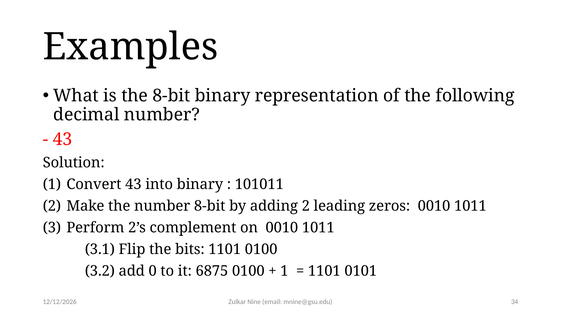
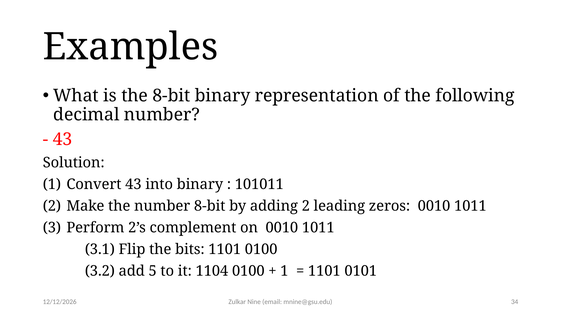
0: 0 -> 5 (153, 270)
6875: 6875 -> 1104 (212, 270)
